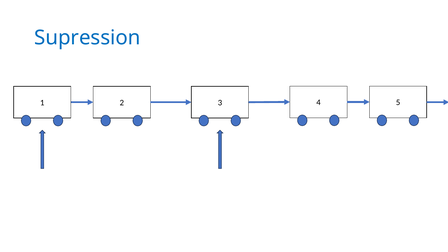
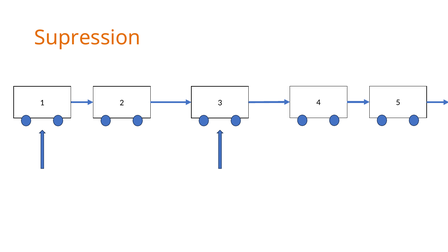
Supression colour: blue -> orange (87, 38)
